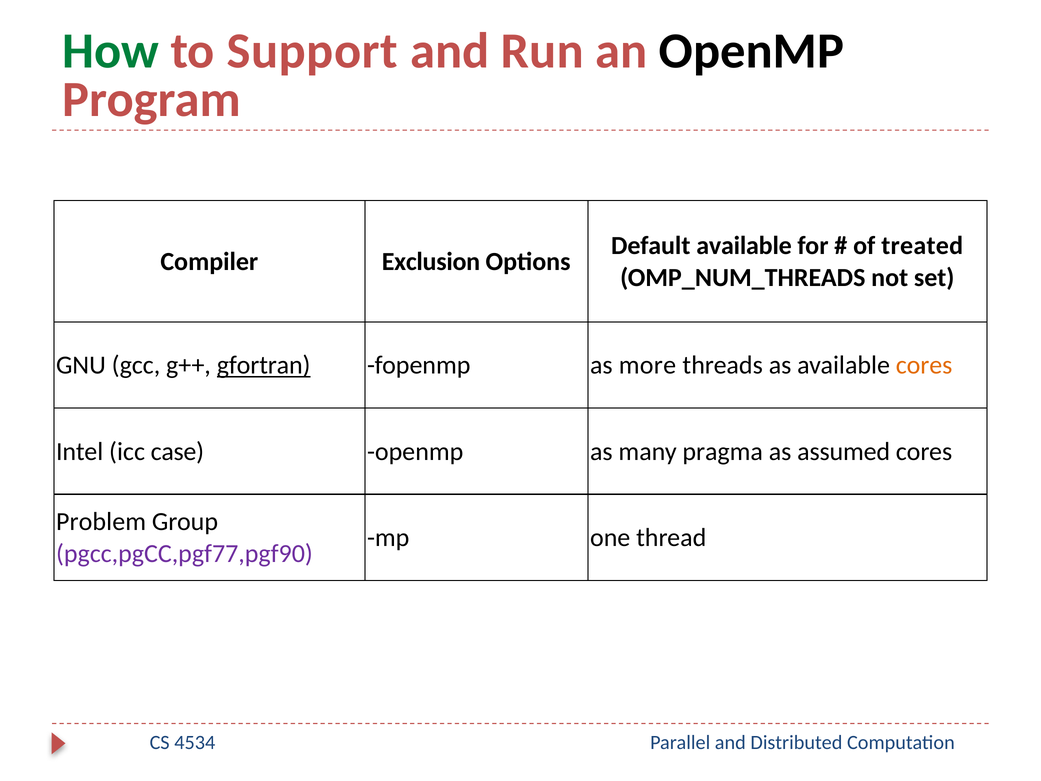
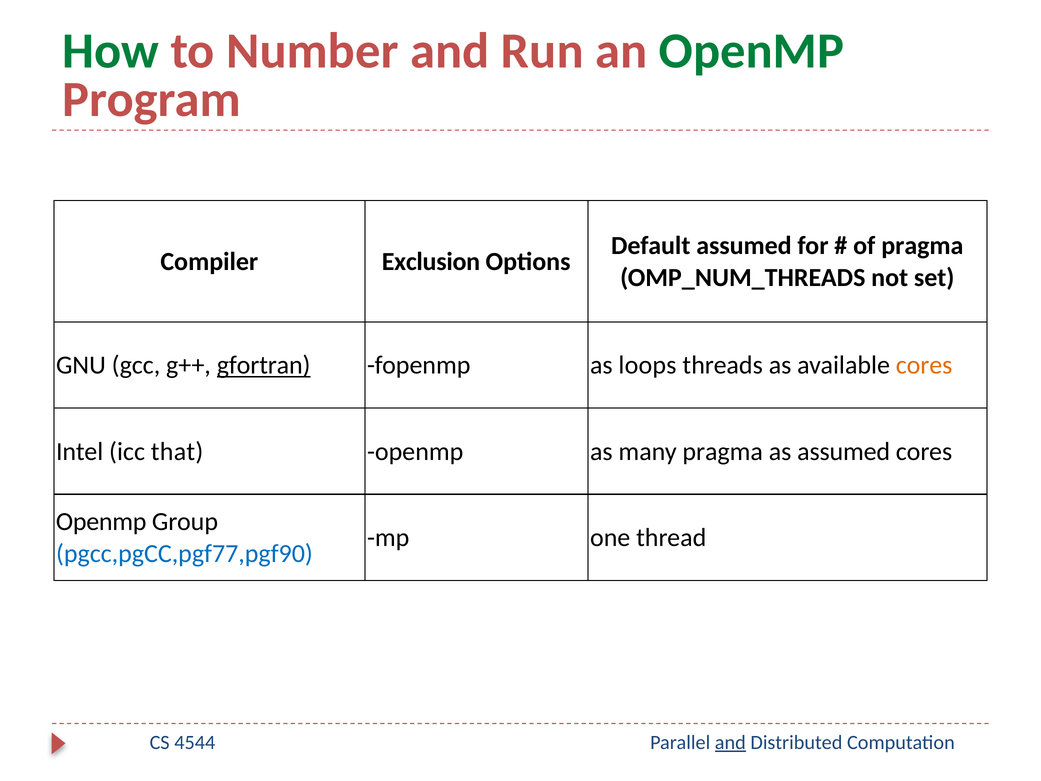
Support: Support -> Number (312, 51)
OpenMP colour: black -> green (751, 51)
Default available: available -> assumed (744, 246)
of treated: treated -> pragma (922, 246)
more: more -> loops (647, 365)
case: case -> that (177, 451)
Problem: Problem -> Openmp (101, 522)
pgcc,pgCC,pgf77,pgf90 colour: purple -> blue (184, 553)
4534: 4534 -> 4544 (195, 742)
and underline: none -> present (730, 742)
